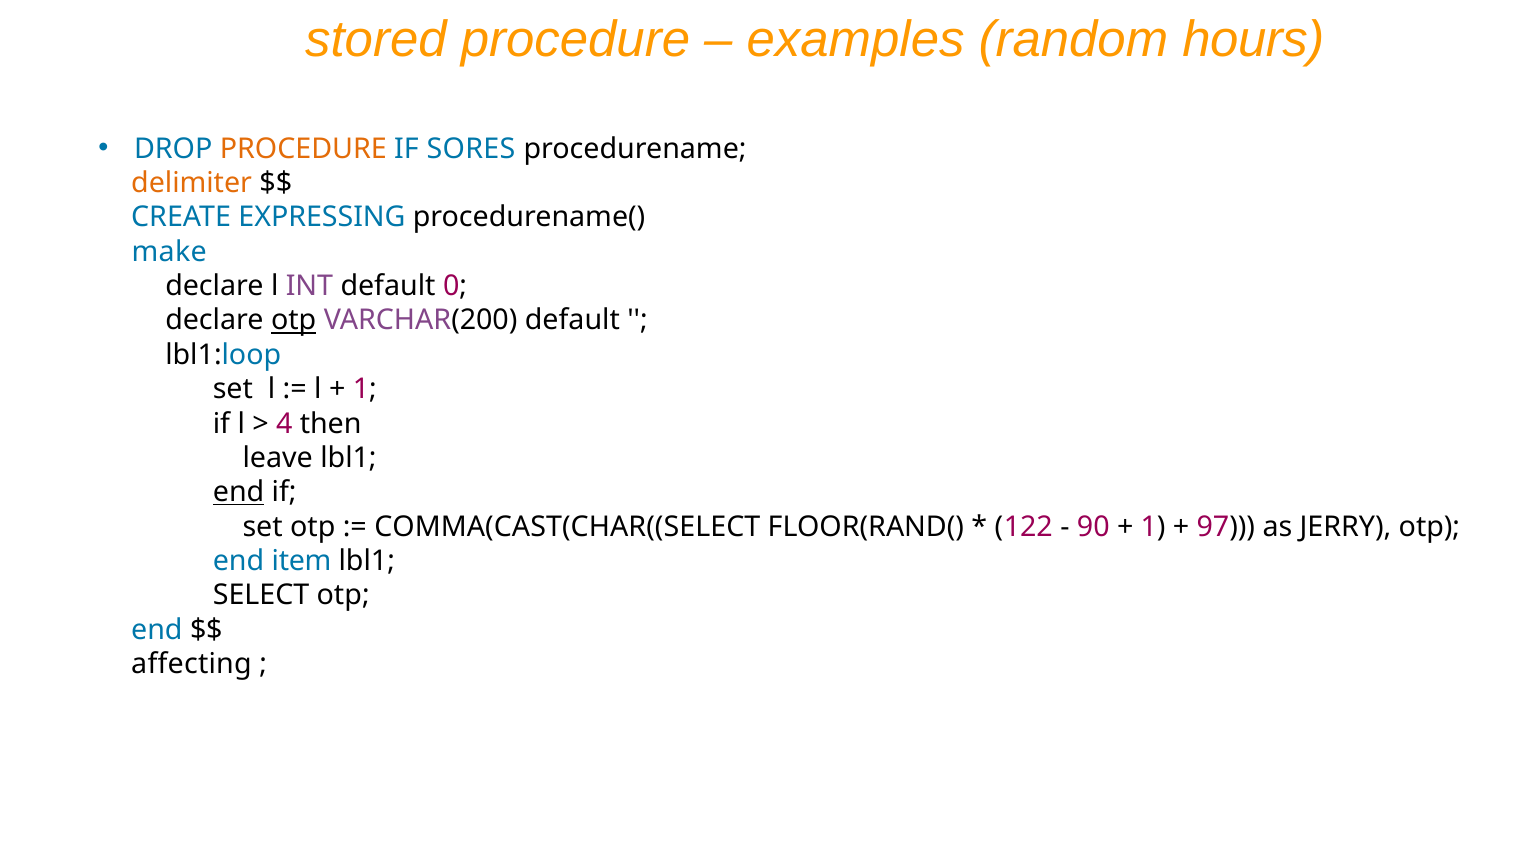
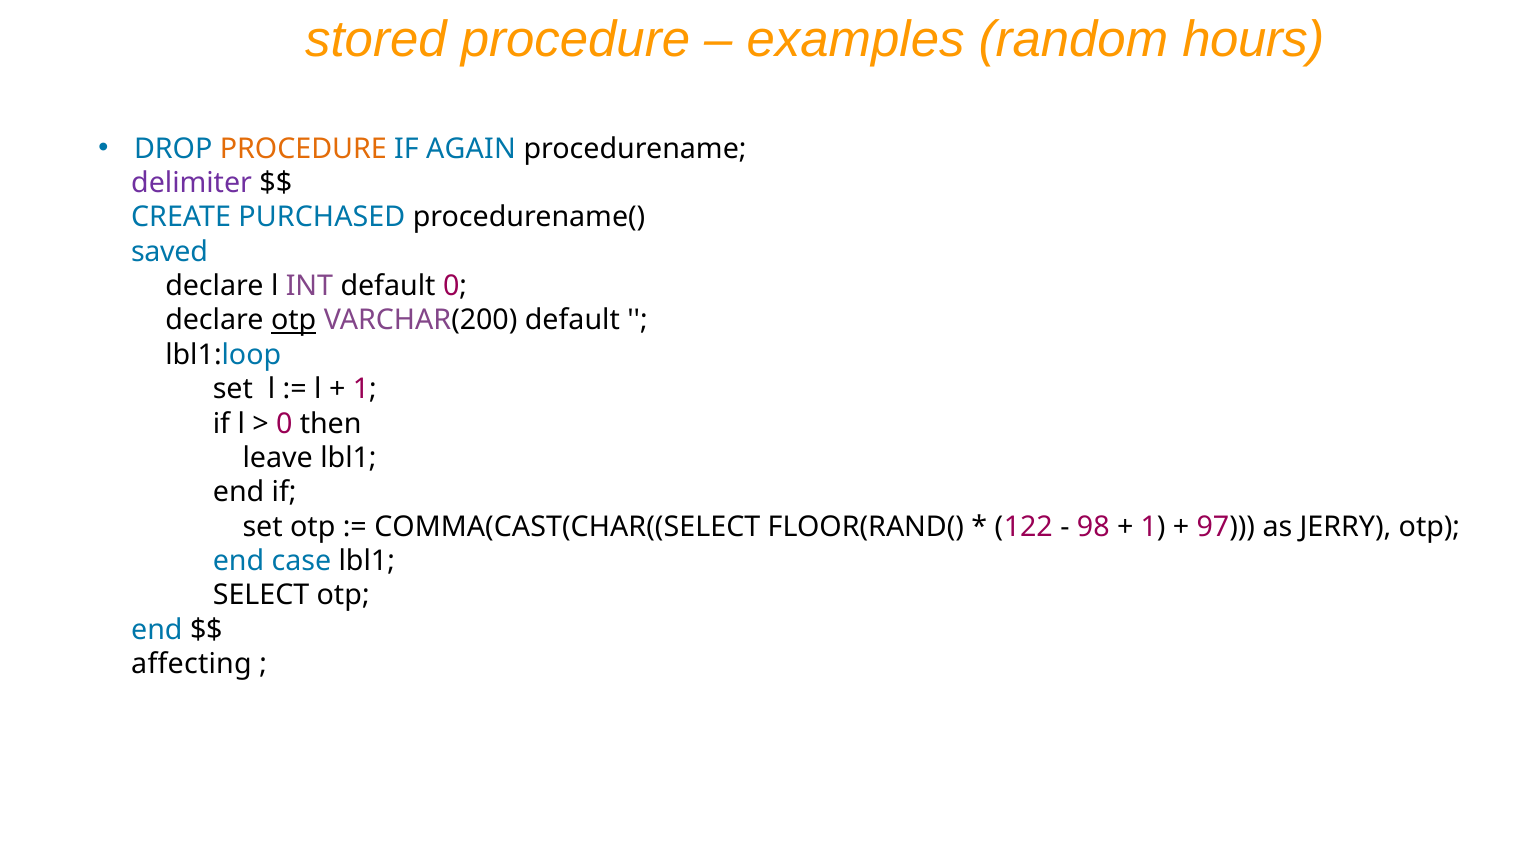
SORES: SORES -> AGAIN (471, 149)
delimiter colour: orange -> purple (192, 183)
EXPRESSING: EXPRESSING -> PURCHASED (322, 217)
make: make -> saved (170, 252)
4: 4 -> 0 (284, 424)
end underline: present -> none (239, 492)
90: 90 -> 98 (1093, 527)
item: item -> case (301, 561)
